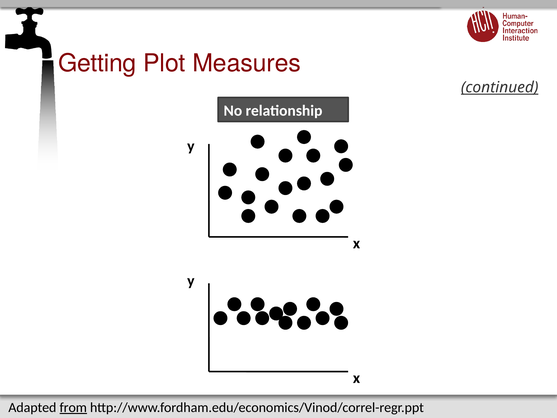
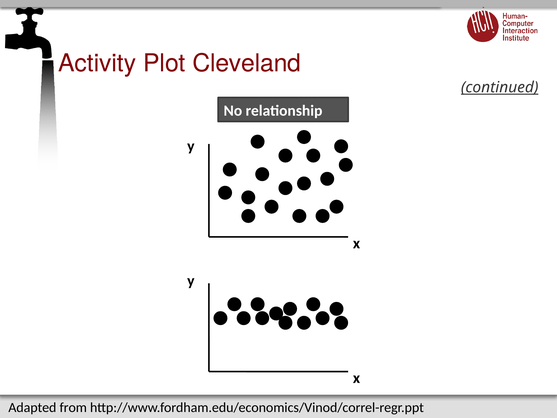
Getting: Getting -> Activity (97, 63)
Measures: Measures -> Cleveland (247, 63)
from underline: present -> none (73, 407)
